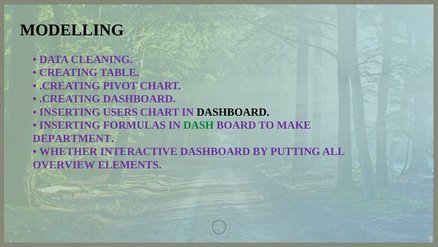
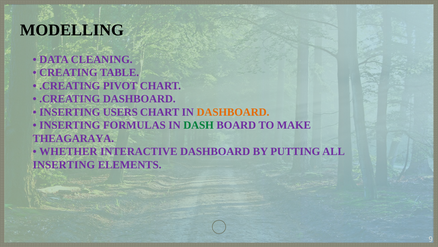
DASHBOARD colour: black -> orange (233, 112)
DEPARTMENT: DEPARTMENT -> THEAGARAYA (73, 138)
OVERVIEW: OVERVIEW -> INSERTING (64, 164)
